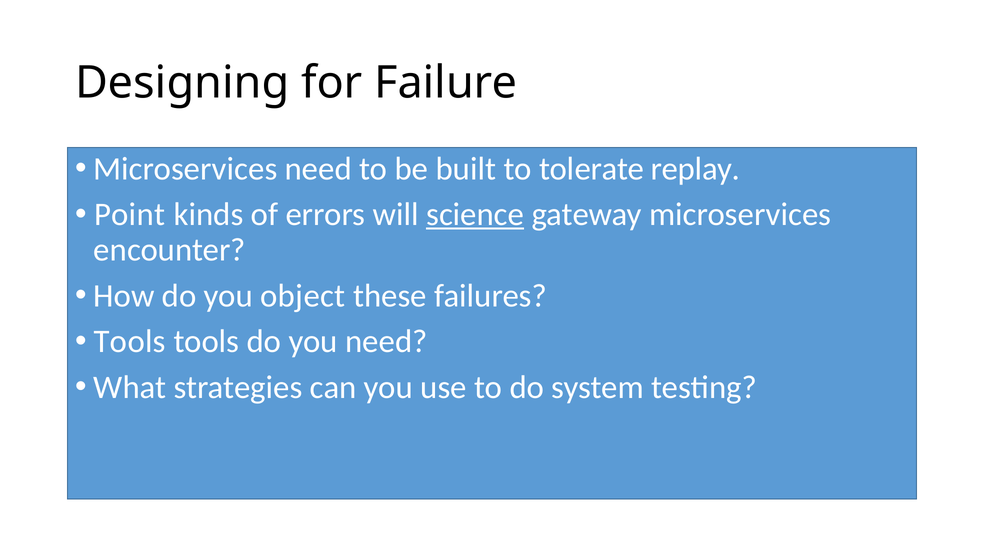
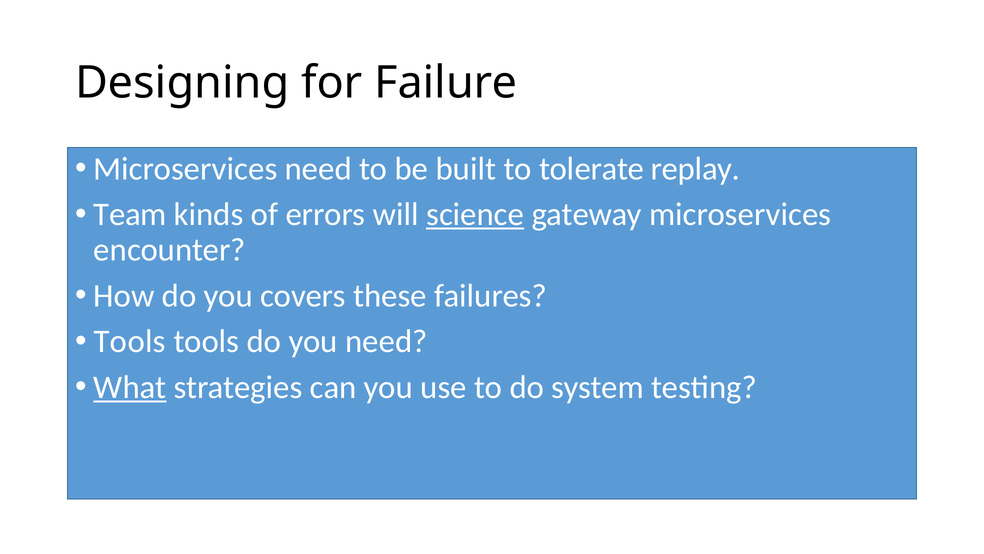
Point: Point -> Team (130, 214)
object: object -> covers (303, 295)
What underline: none -> present (130, 387)
